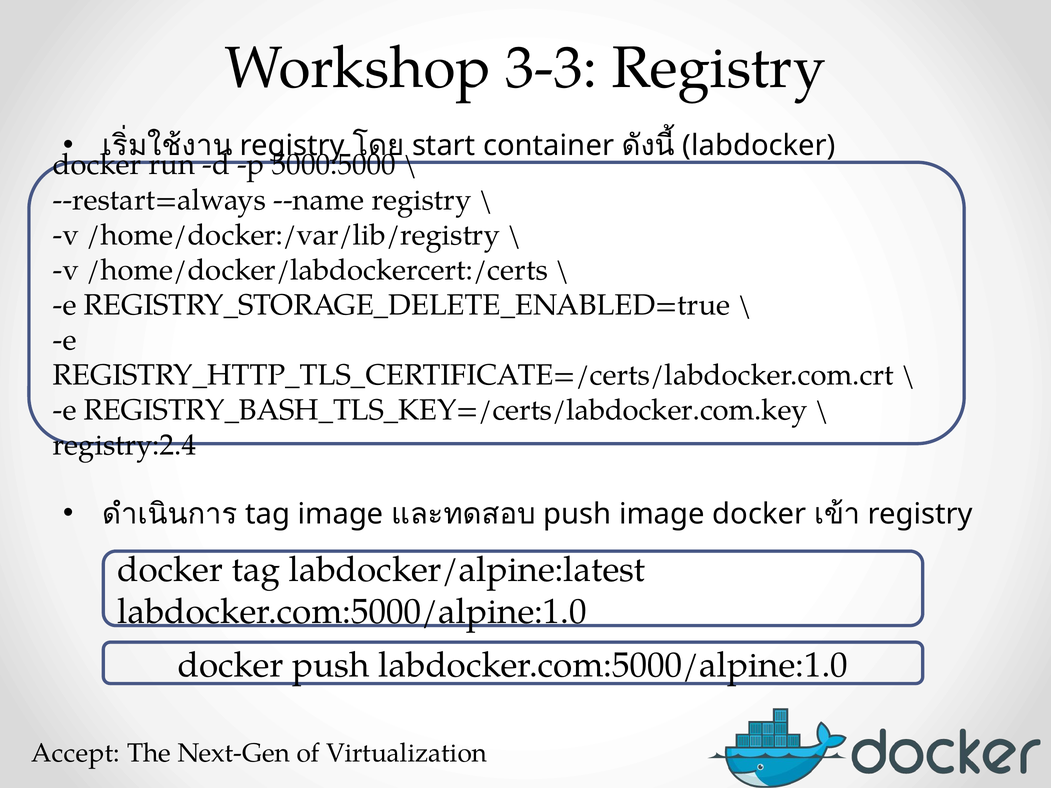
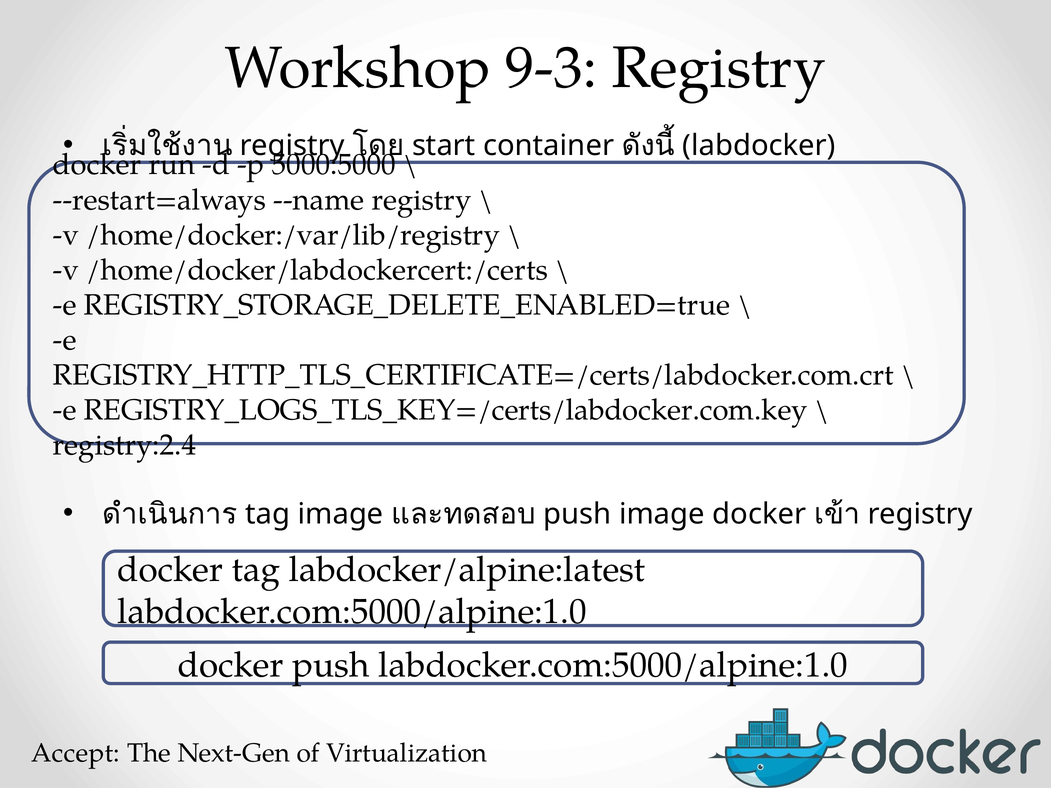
3-3: 3-3 -> 9-3 (551, 68)
REGISTRY_BASH_TLS_KEY=/certs/labdocker.com.key: REGISTRY_BASH_TLS_KEY=/certs/labdocker.com.key -> REGISTRY_LOGS_TLS_KEY=/certs/labdocker.com.key (446, 410)
